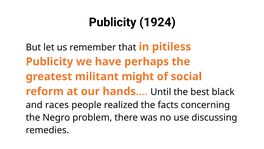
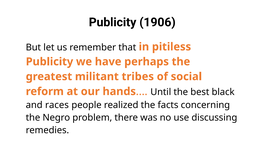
1924: 1924 -> 1906 (157, 22)
might: might -> tribes (138, 76)
